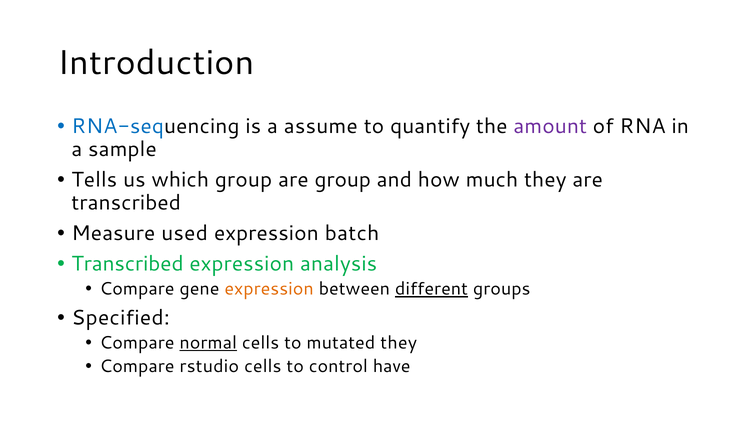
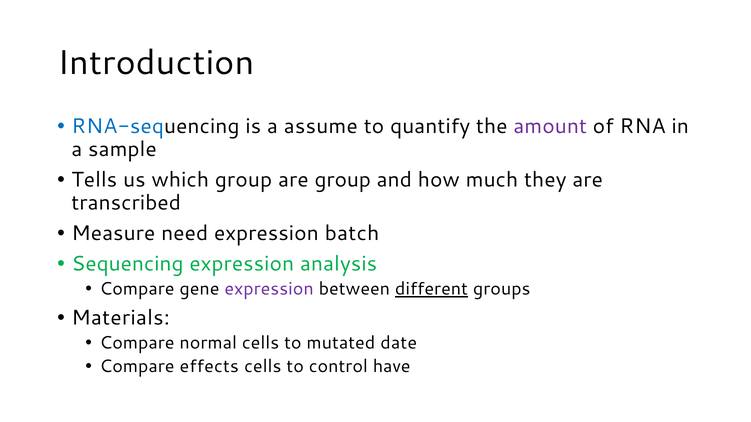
used: used -> need (185, 234)
Transcribed: Transcribed -> Sequencing (127, 264)
expression colour: orange -> purple (269, 289)
Specified: Specified -> Materials (121, 318)
normal underline: present -> none (208, 343)
mutated they: they -> date (399, 343)
rstudio: rstudio -> effects (209, 367)
